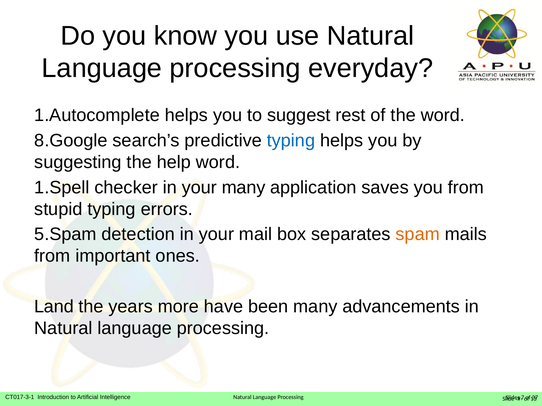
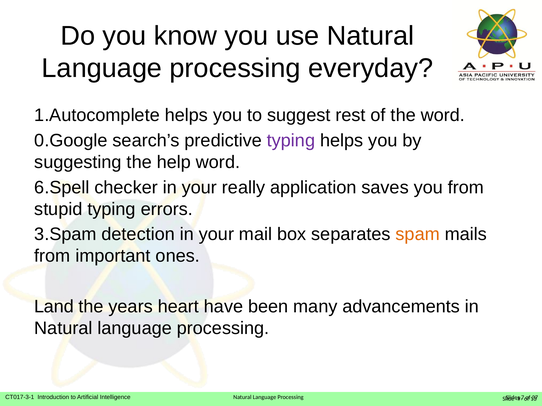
8.Google: 8.Google -> 0.Google (71, 141)
typing colour: blue -> purple (291, 141)
1.Spell: 1.Spell -> 6.Spell (62, 188)
your many: many -> really (244, 188)
5.Spam: 5.Spam -> 3.Spam (65, 235)
more: more -> heart (178, 307)
